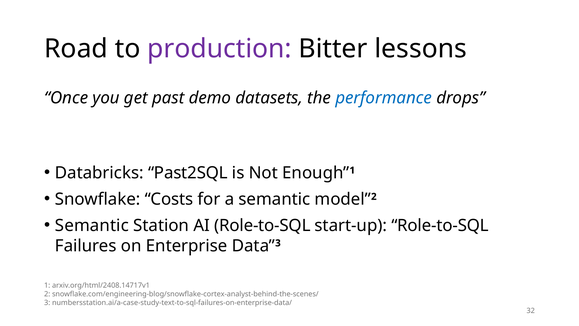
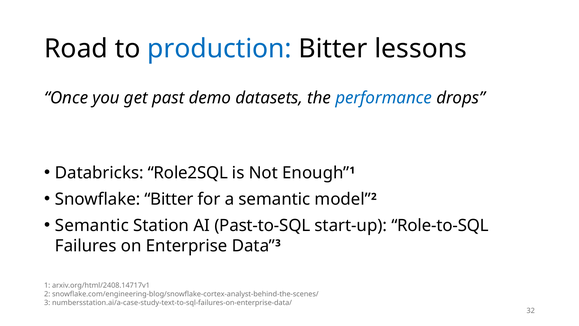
production colour: purple -> blue (219, 49)
Past2SQL: Past2SQL -> Role2SQL (188, 173)
Snowflake Costs: Costs -> Bitter (169, 199)
AI Role-to-SQL: Role-to-SQL -> Past-to-SQL (262, 225)
